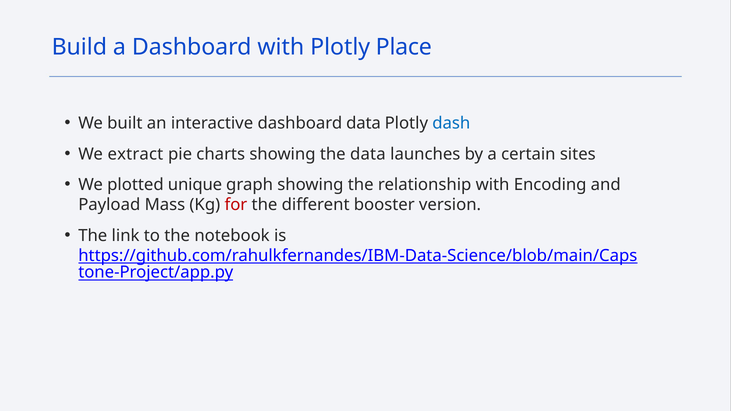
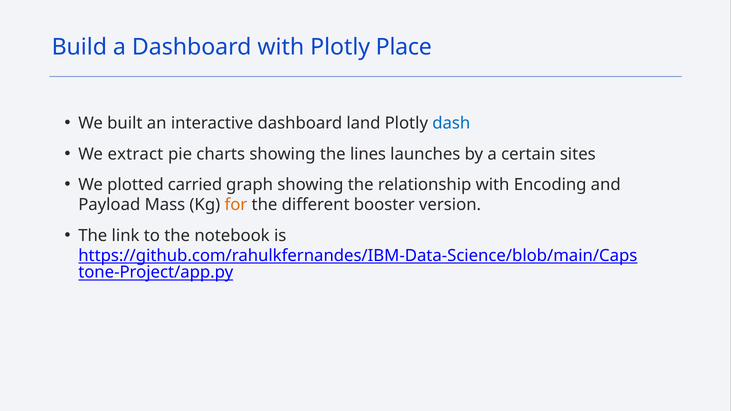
dashboard data: data -> land (363, 123)
the data: data -> lines (368, 154)
unique: unique -> carried (195, 185)
for colour: red -> orange (236, 205)
